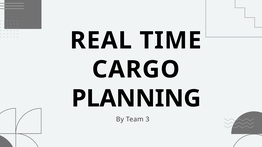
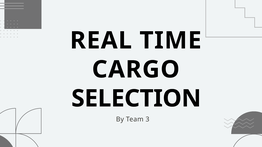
PLANNING: PLANNING -> SELECTION (136, 99)
